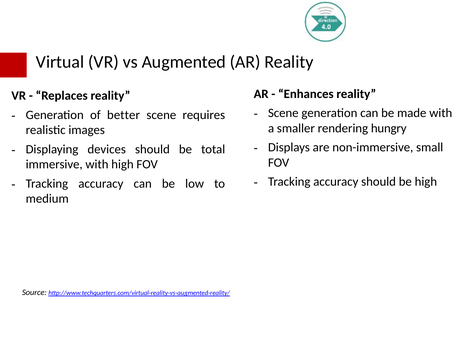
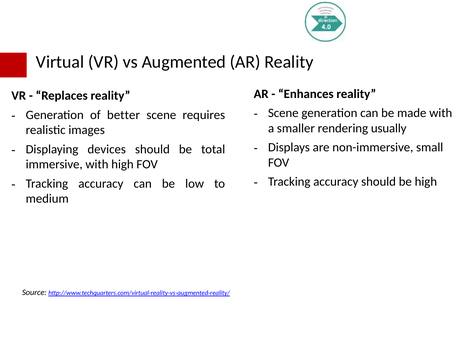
hungry: hungry -> usually (389, 128)
